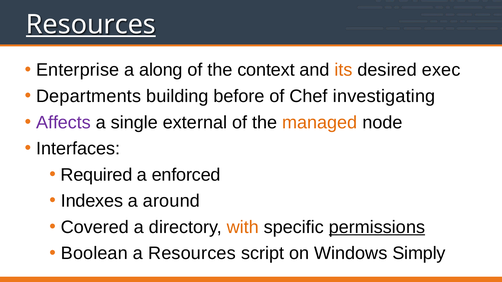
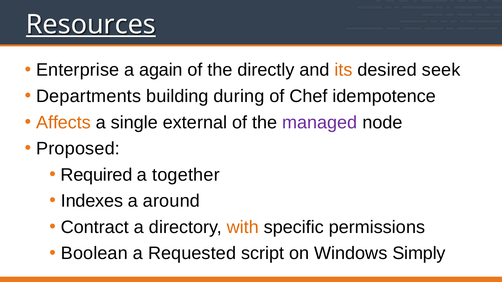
along: along -> again (161, 70)
context: context -> directly (266, 70)
exec: exec -> seek (441, 70)
before: before -> during (239, 96)
investigating: investigating -> idempotence (384, 96)
Affects colour: purple -> orange (64, 123)
managed colour: orange -> purple (320, 123)
Interfaces: Interfaces -> Proposed (78, 149)
enforced: enforced -> together (186, 175)
Covered: Covered -> Contract (95, 227)
permissions underline: present -> none (377, 227)
a Resources: Resources -> Requested (192, 254)
